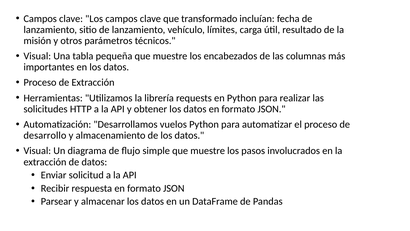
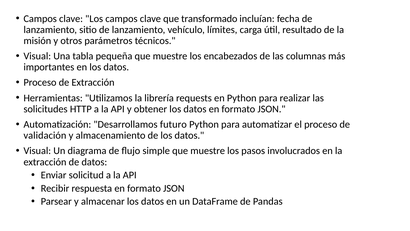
vuelos: vuelos -> futuro (173, 124)
desarrollo: desarrollo -> validación (45, 135)
